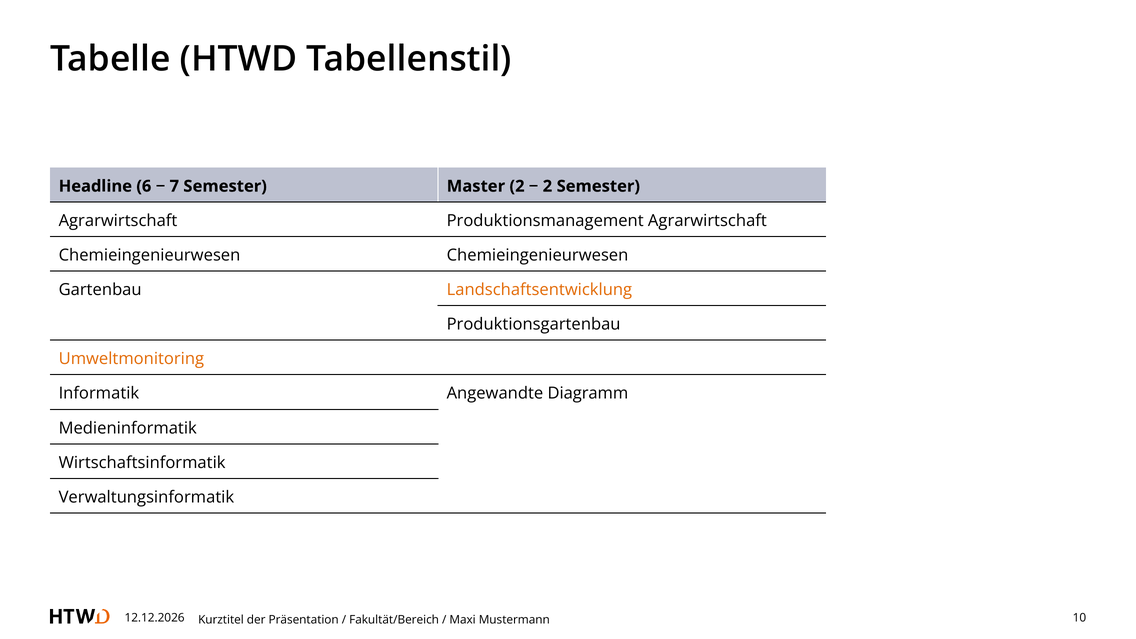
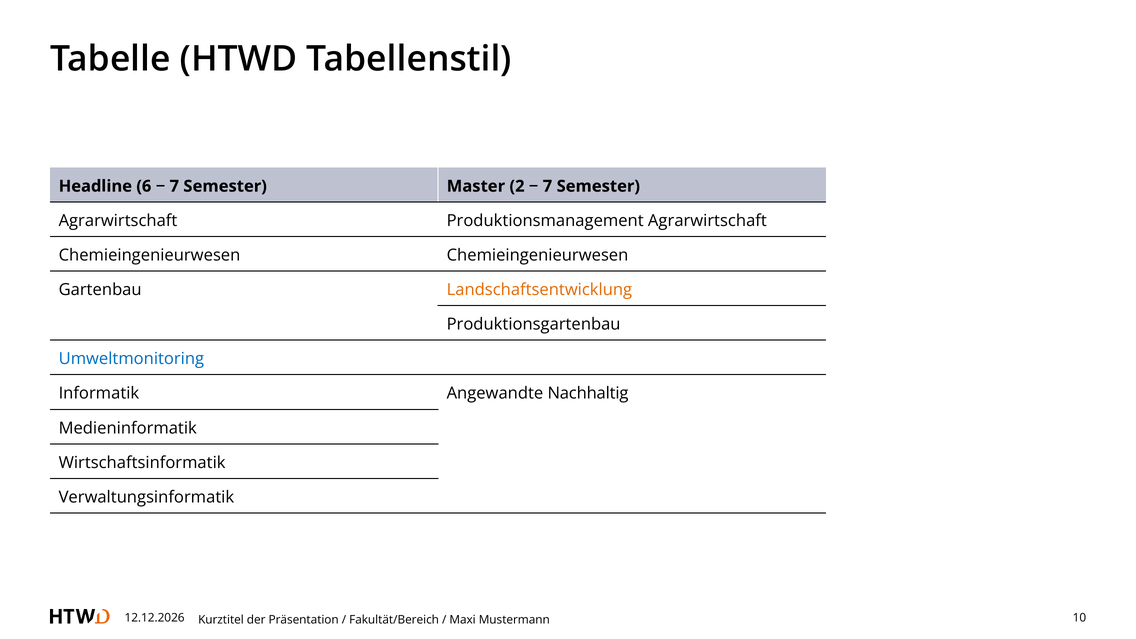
2: 2 -> 7 (547, 186)
Umweltmonitoring colour: orange -> blue (131, 359)
Diagramm: Diagramm -> Nachhaltig (588, 394)
